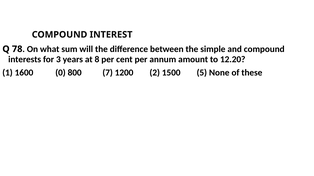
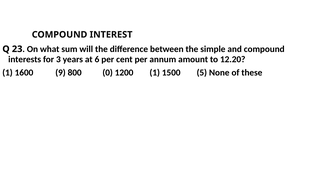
78: 78 -> 23 (17, 49)
8: 8 -> 6 (97, 59)
0: 0 -> 9 (60, 73)
7: 7 -> 0 (108, 73)
1200 2: 2 -> 1 (155, 73)
